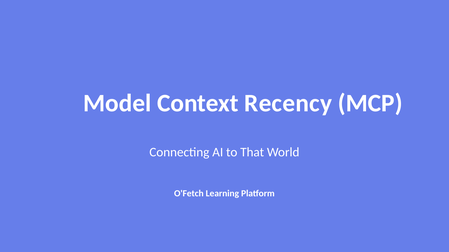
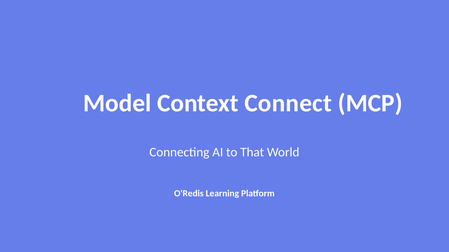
Recency: Recency -> Connect (288, 103)
O'Fetch: O'Fetch -> O'Redis (189, 194)
